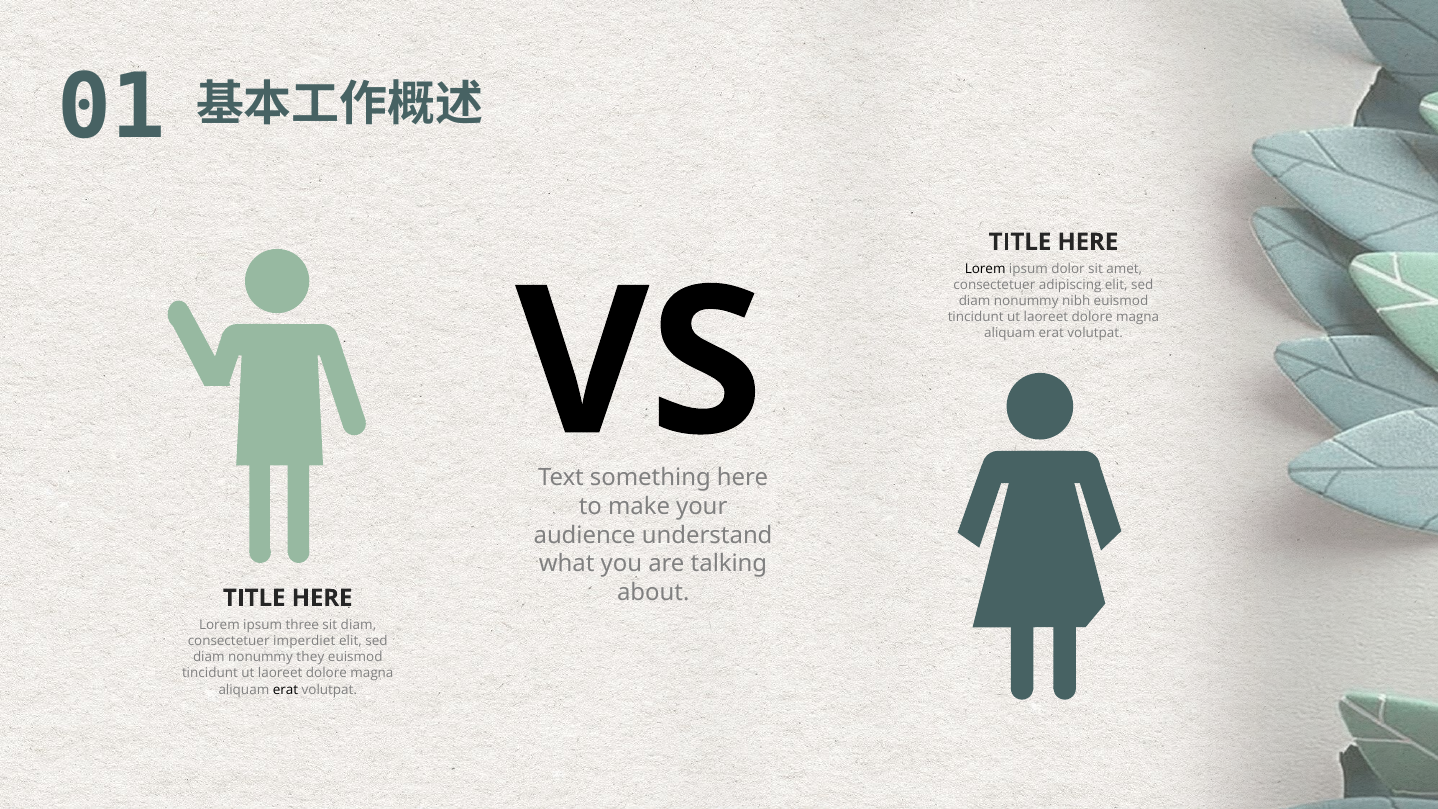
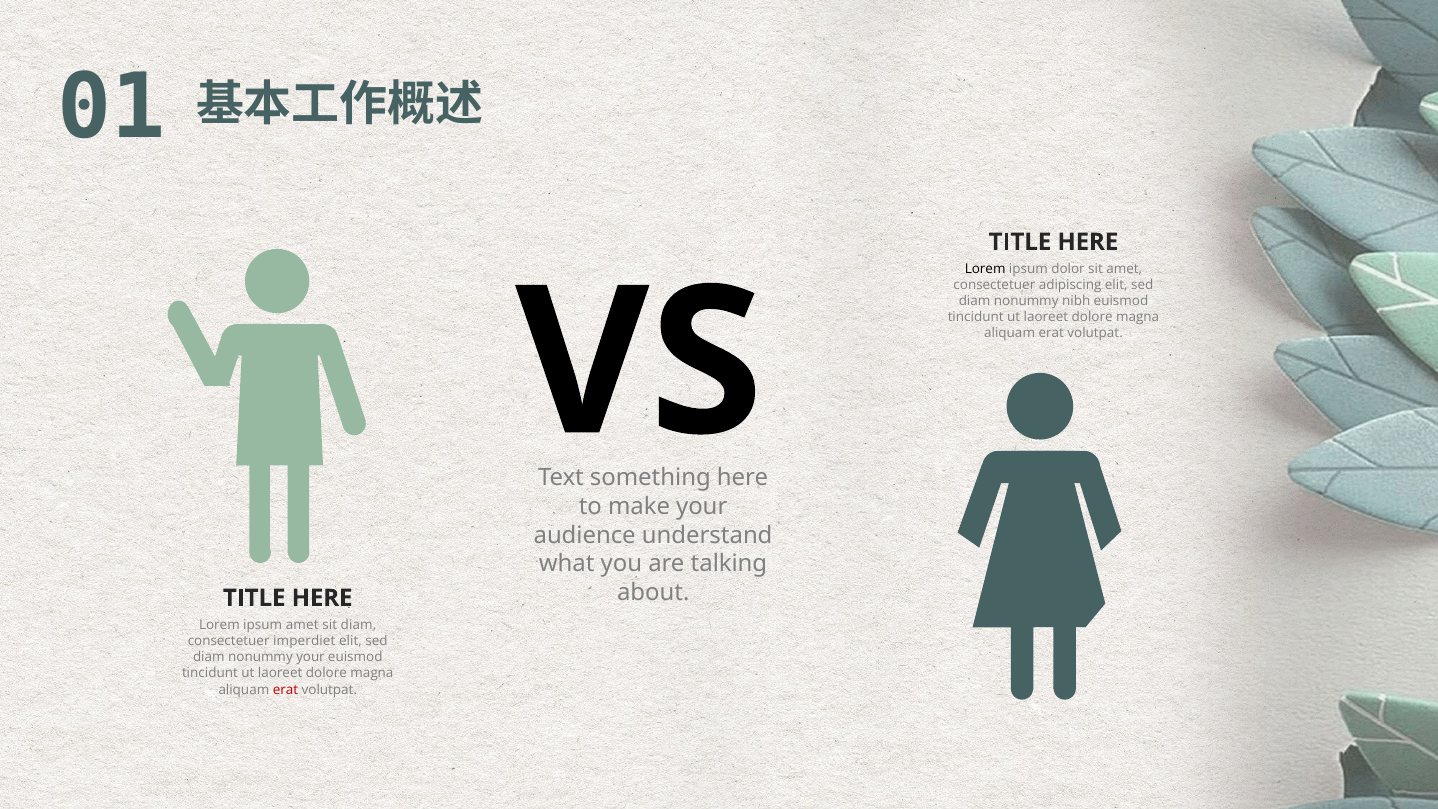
ipsum three: three -> amet (302, 625)
nonummy they: they -> your (311, 657)
erat colour: black -> red (285, 689)
